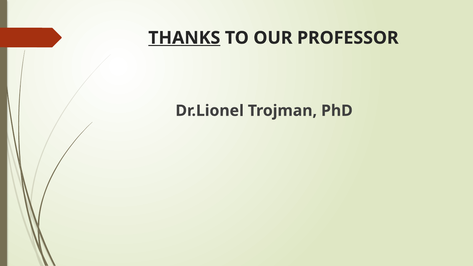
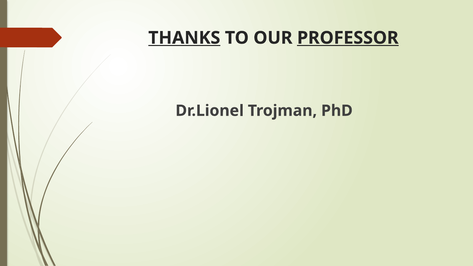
PROFESSOR underline: none -> present (348, 38)
